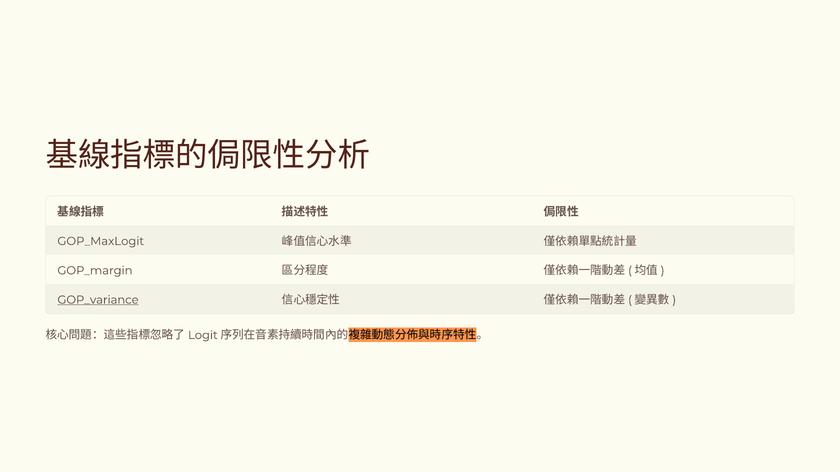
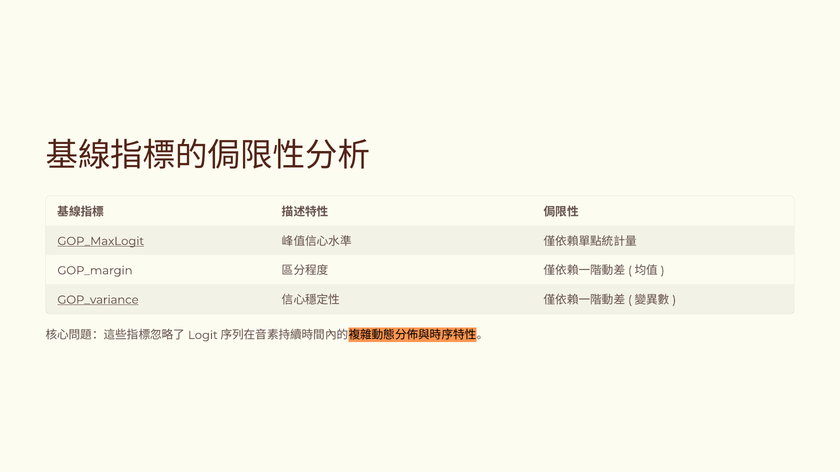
GOP_MaxLogit underline: none -> present (101, 241)
